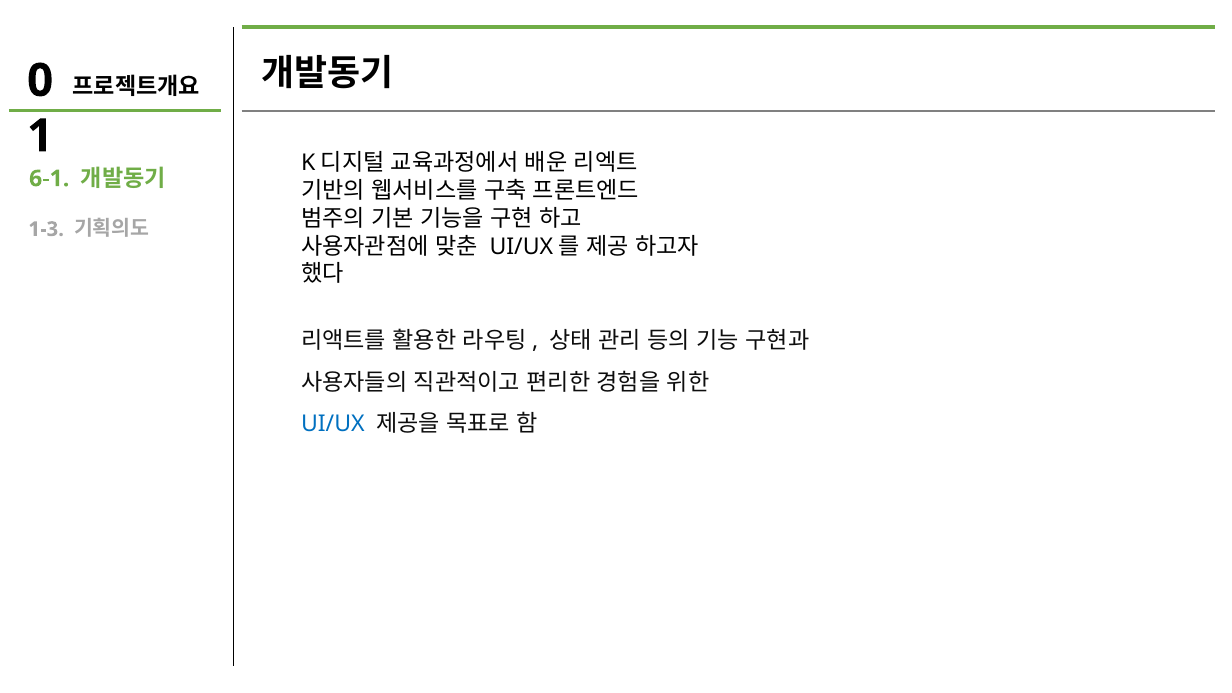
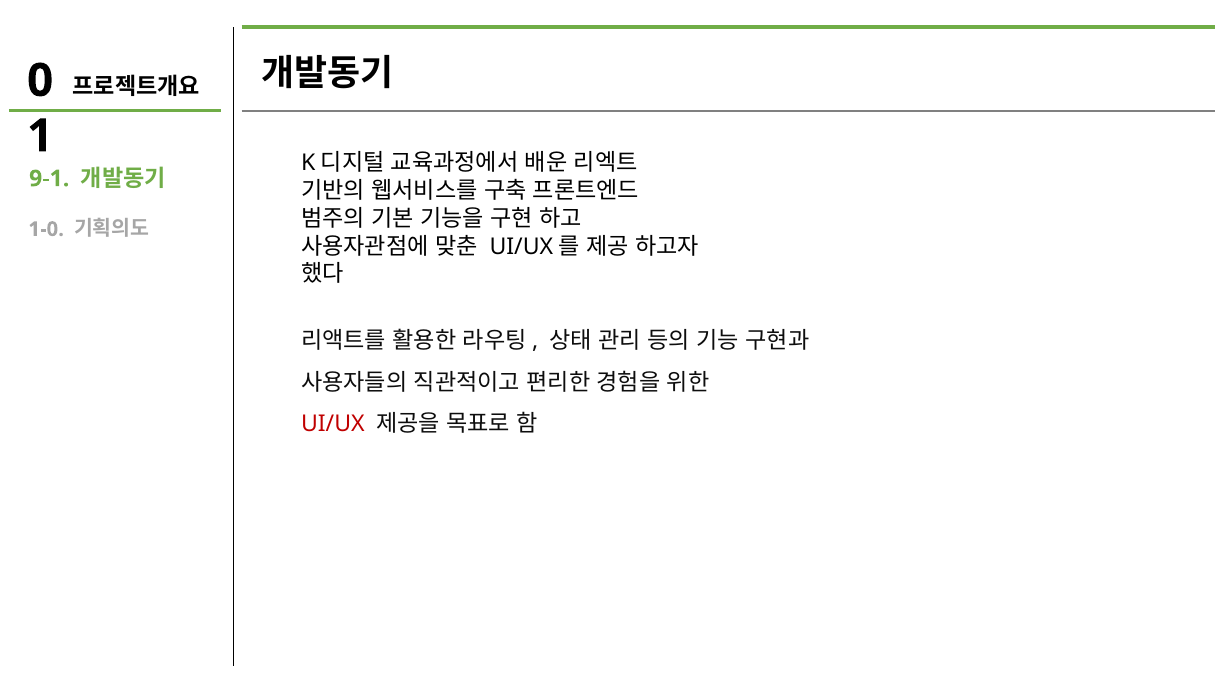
6-1: 6-1 -> 9-1 (49, 179)
1-3: 1-3 -> 1-0 (46, 229)
UI/UX colour: blue -> red (333, 424)
